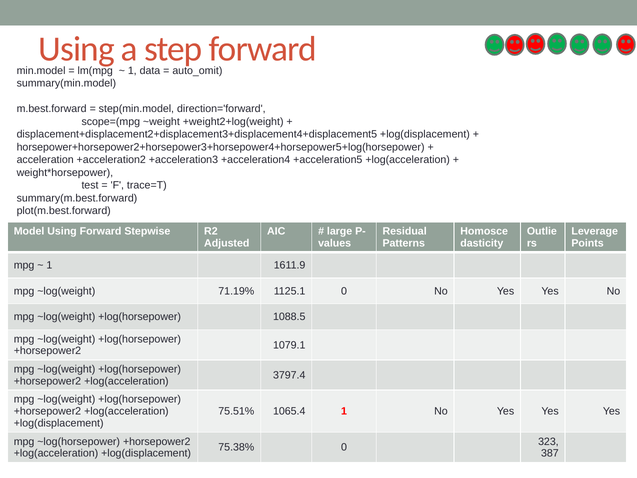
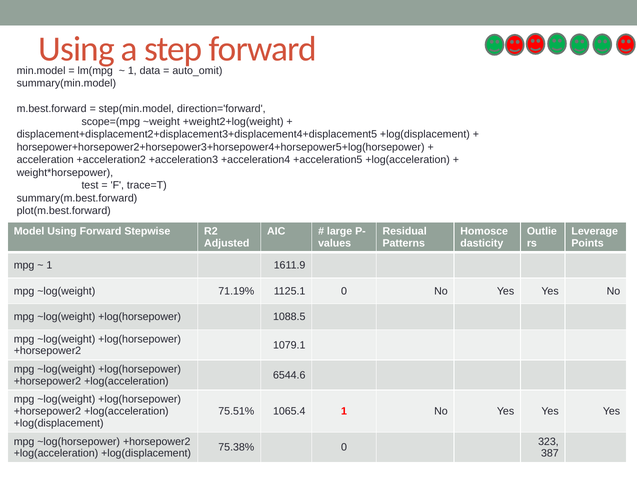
3797.4: 3797.4 -> 6544.6 (289, 375)
